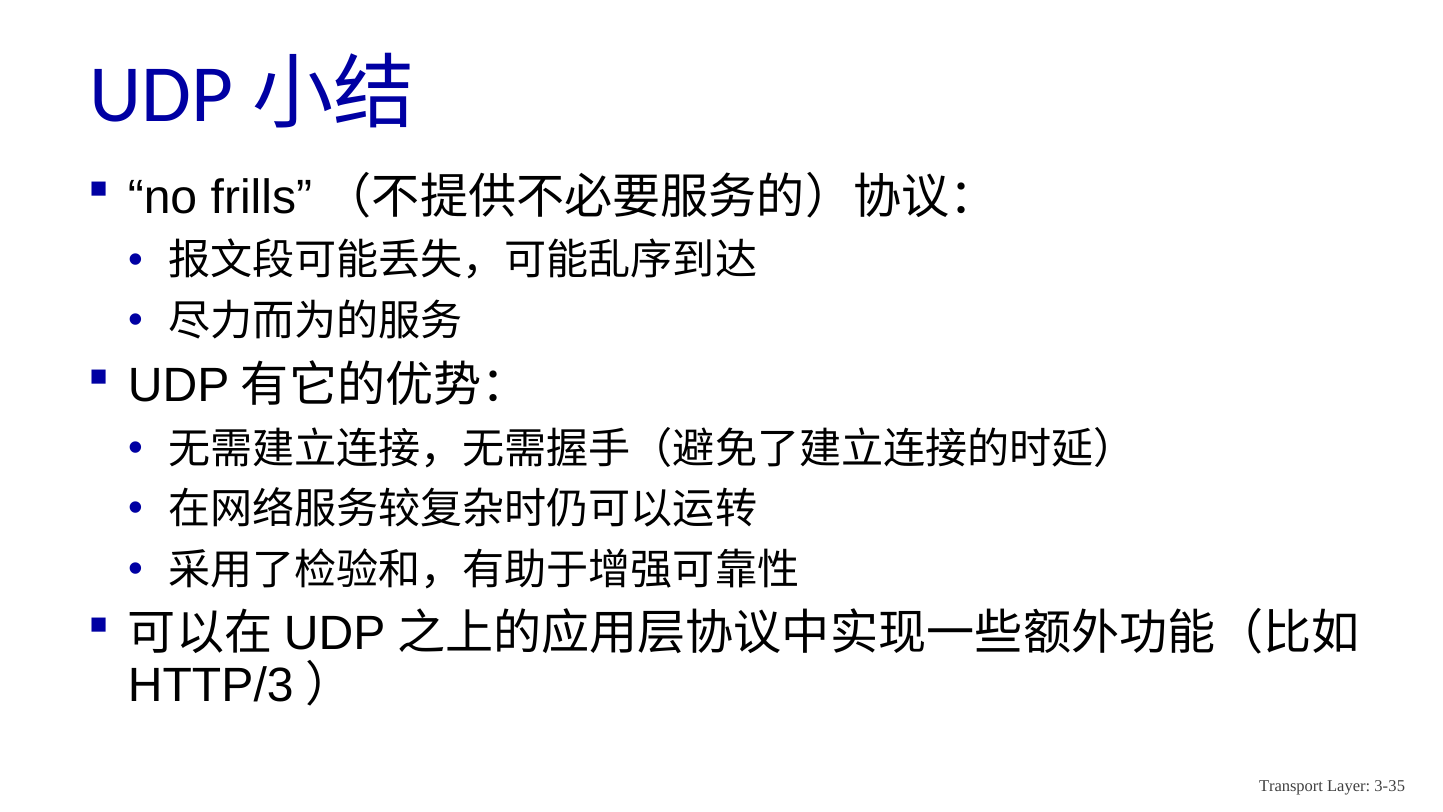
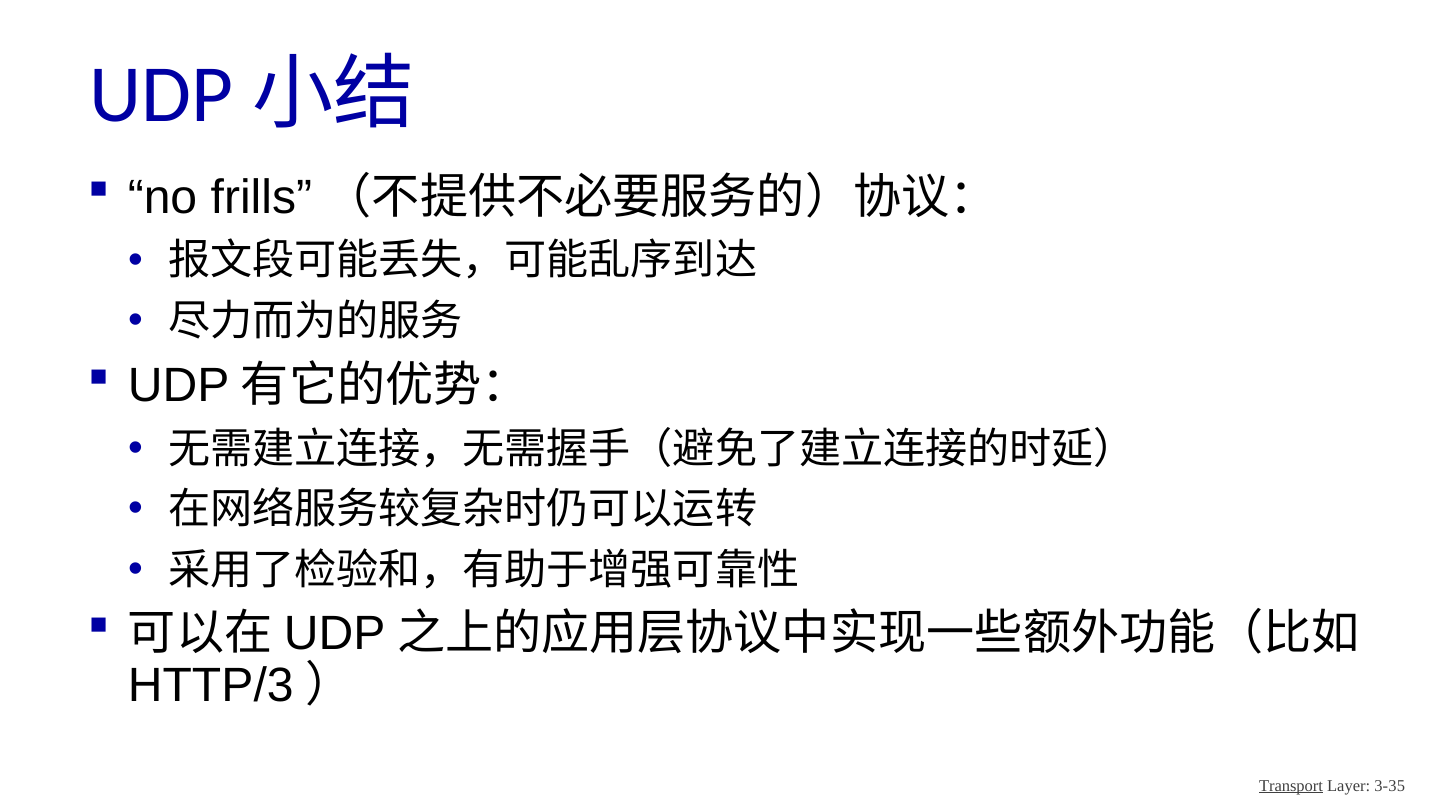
Transport underline: none -> present (1291, 785)
